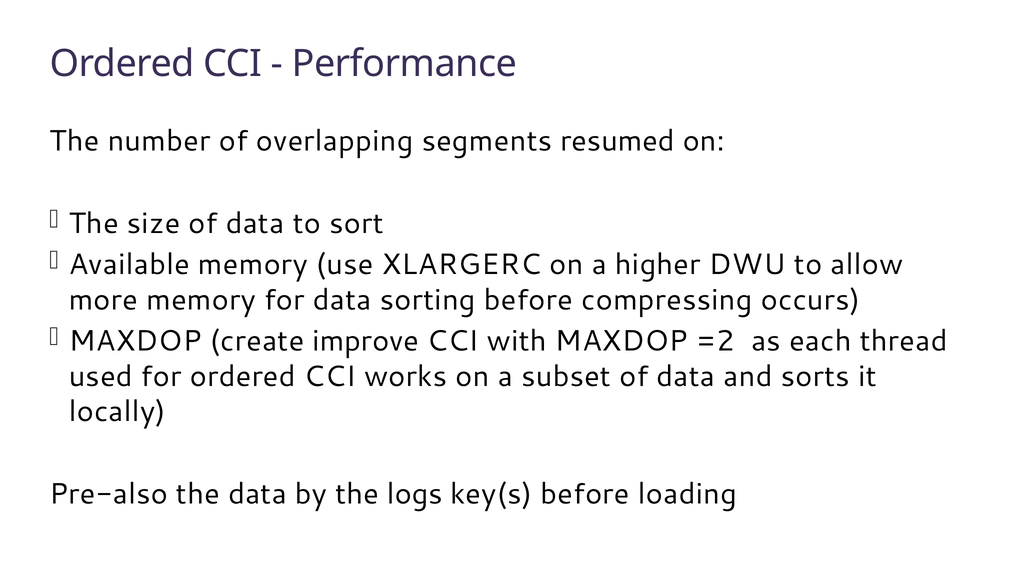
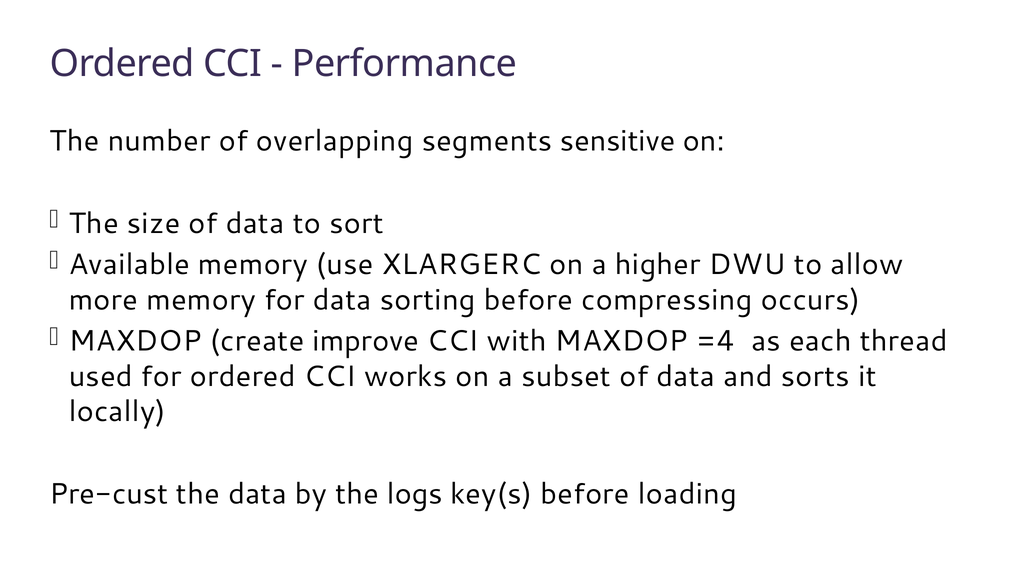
resumed: resumed -> sensitive (618, 141)
=2: =2 -> =4 (716, 341)
Pre-also: Pre-also -> Pre-cust (109, 494)
